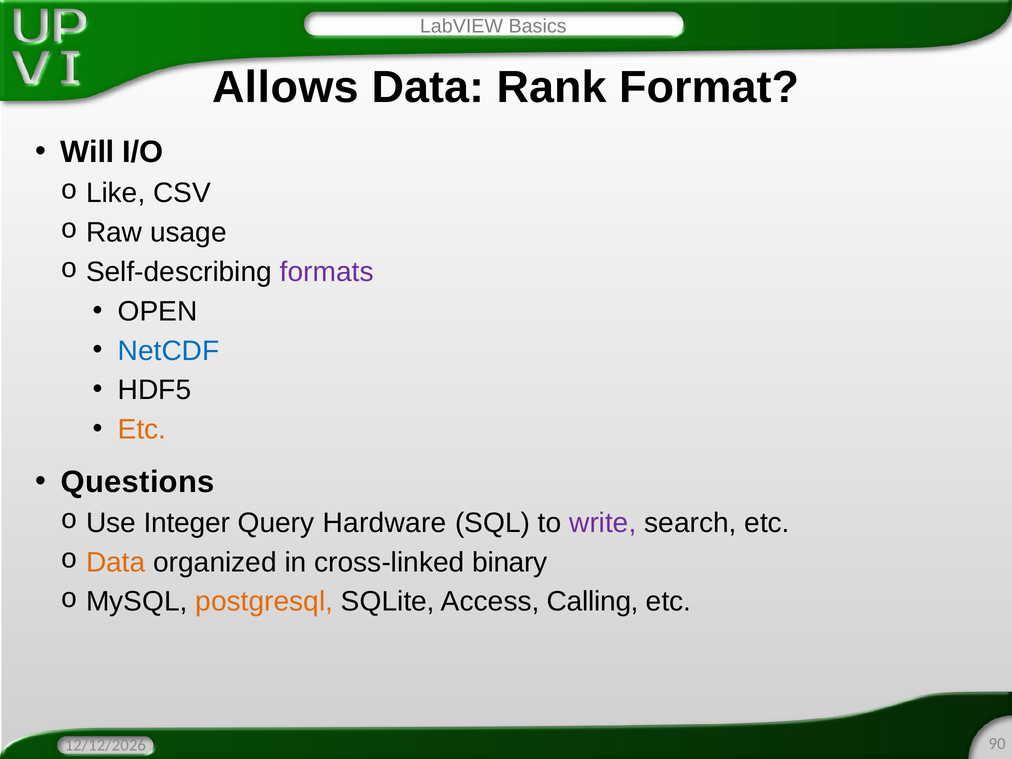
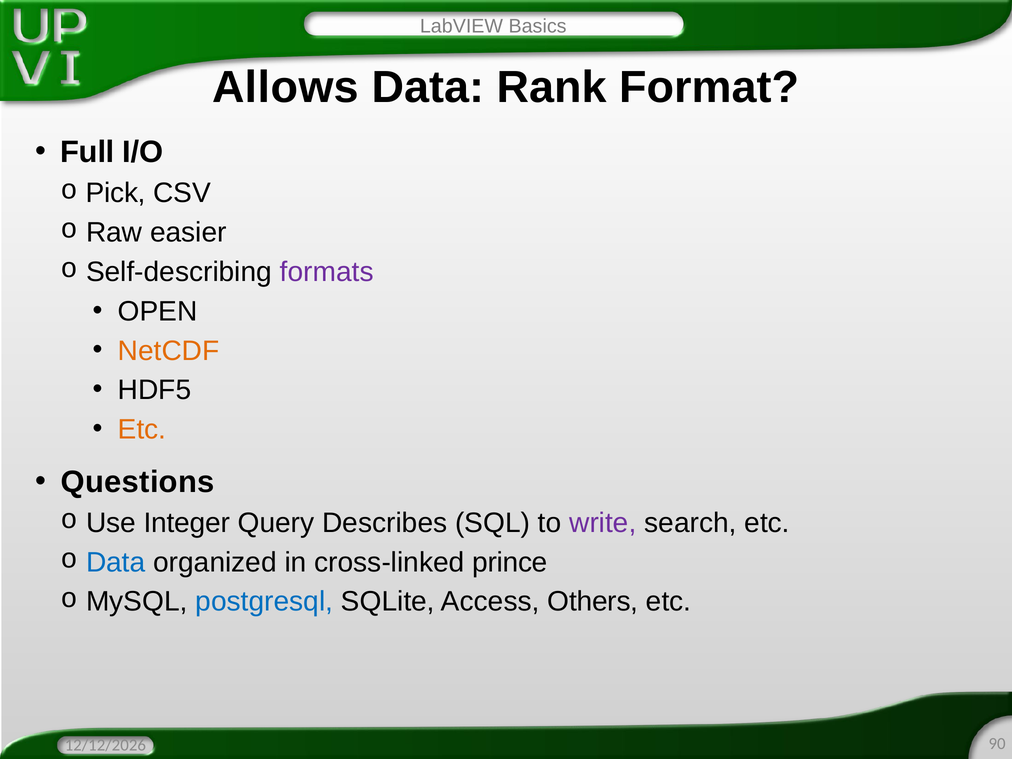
Will: Will -> Full (87, 152)
Like: Like -> Pick (116, 193)
usage: usage -> easier (188, 233)
NetCDF colour: blue -> orange (169, 351)
Hardware: Hardware -> Describes (385, 523)
Data colour: orange -> blue (116, 562)
binary: binary -> prince (510, 562)
postgresql colour: orange -> blue (264, 602)
Calling: Calling -> Others (593, 602)
